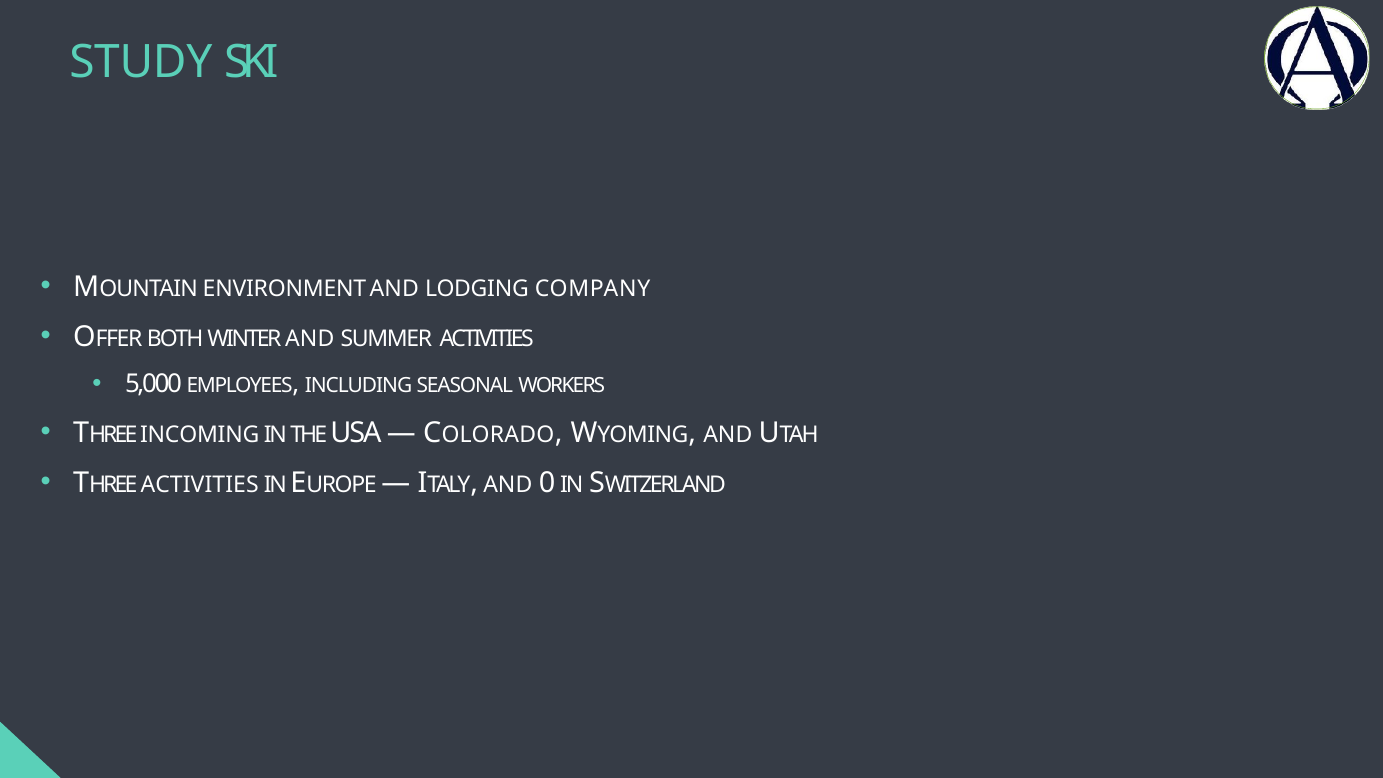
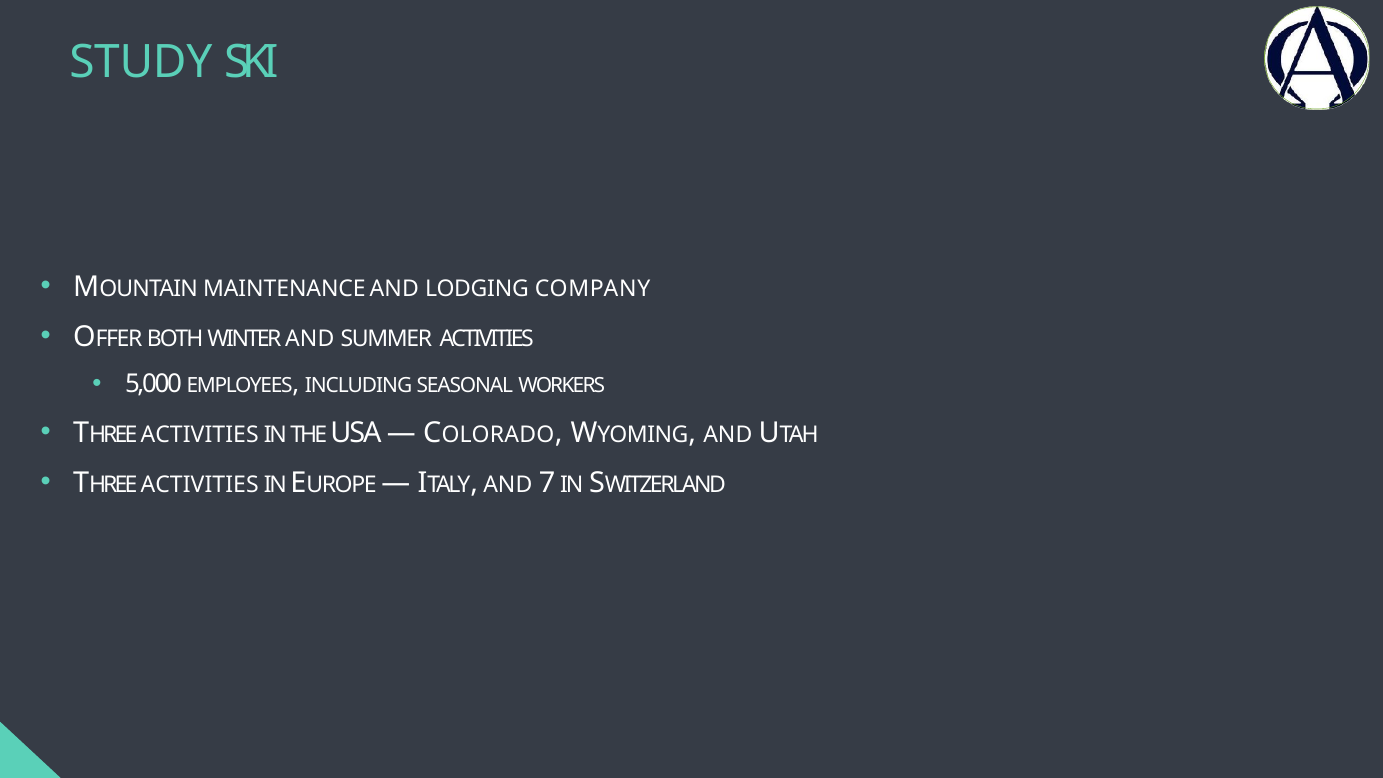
ENVIRONMENT: ENVIRONMENT -> MAINTENANCE (284, 288)
INCOMING: INCOMING -> ACTIVITIES (200, 435)
0: 0 -> 7 (547, 483)
